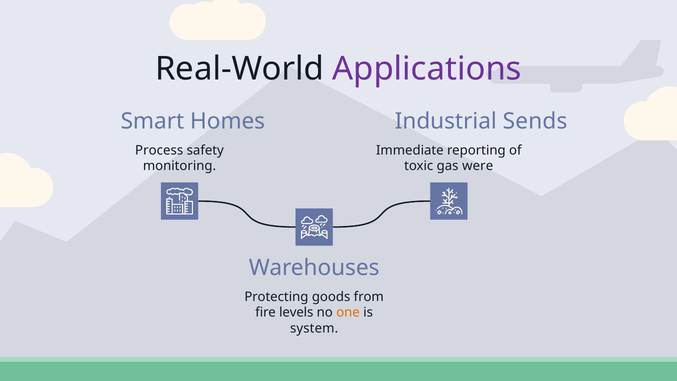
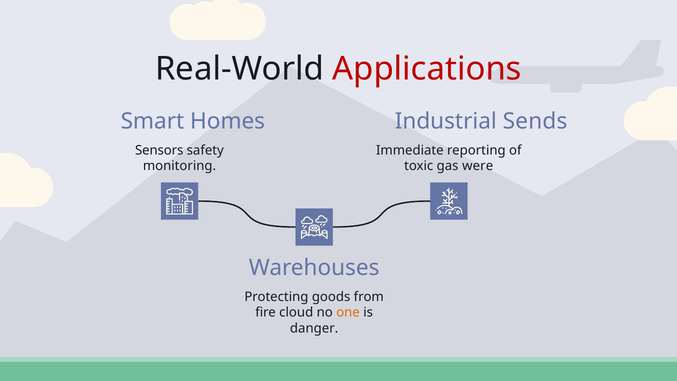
Applications colour: purple -> red (427, 69)
Process: Process -> Sensors (159, 150)
levels: levels -> cloud (296, 312)
system: system -> danger (314, 328)
